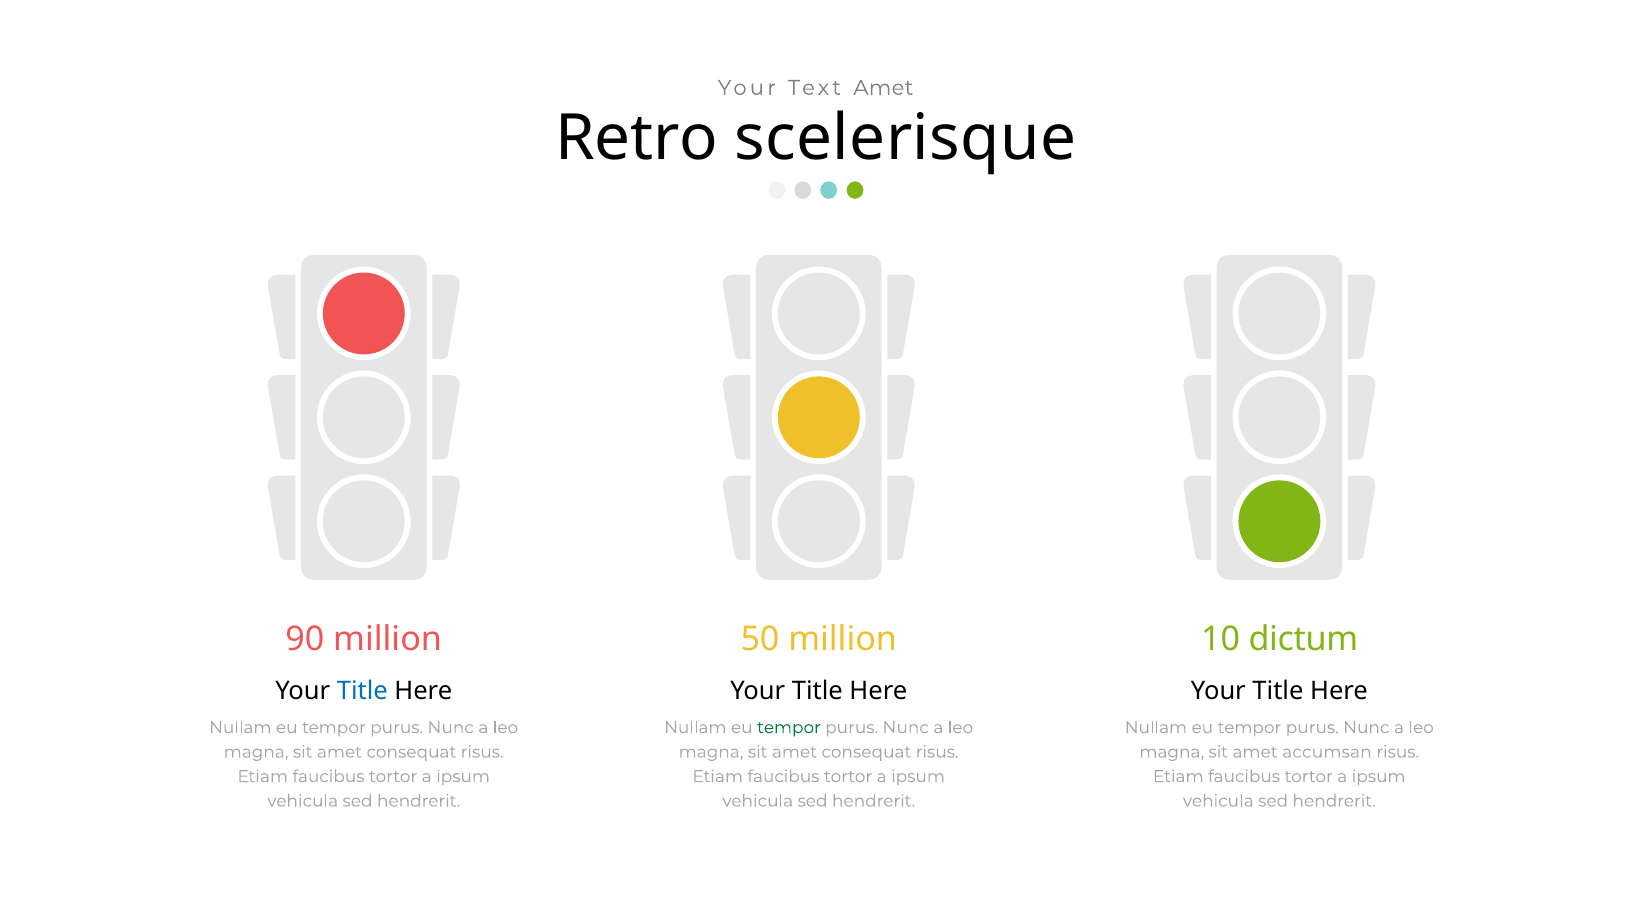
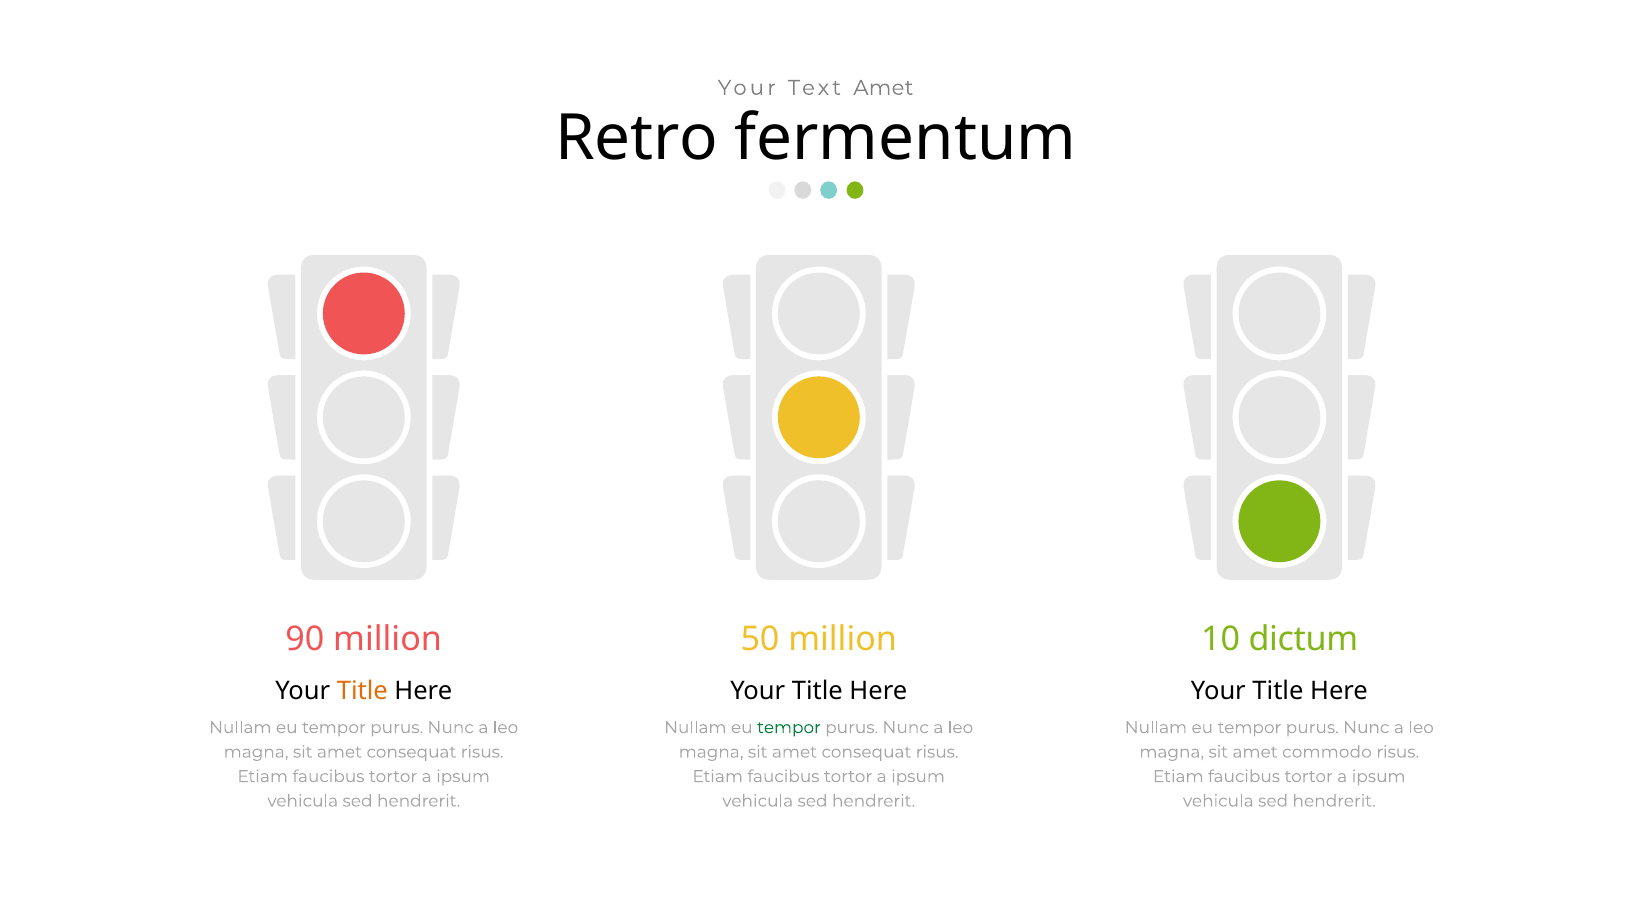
scelerisque: scelerisque -> fermentum (905, 138)
Title colour: blue -> orange (362, 692)
accumsan: accumsan -> commodo (1327, 752)
